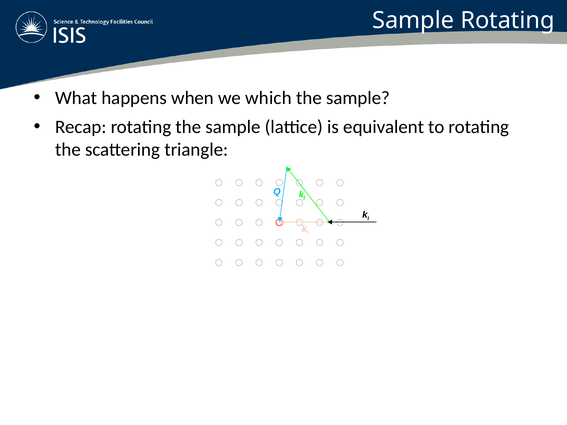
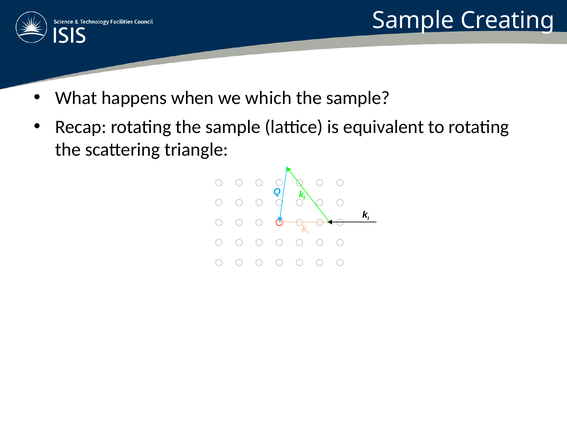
Sample Rotating: Rotating -> Creating (508, 20)
